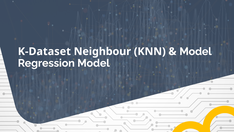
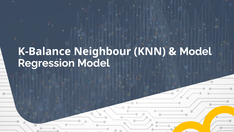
K-Dataset: K-Dataset -> K-Balance (44, 51)
